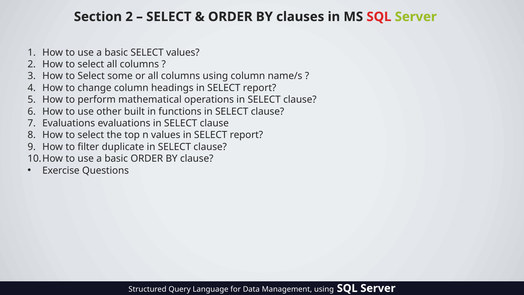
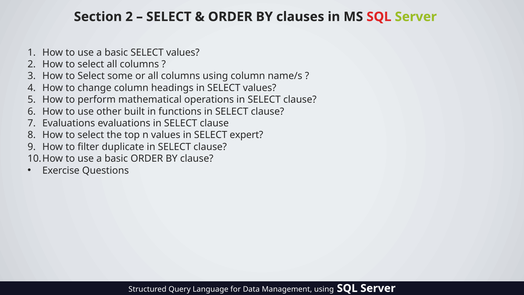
headings in SELECT report: report -> values (260, 88)
values in SELECT report: report -> expert (246, 135)
